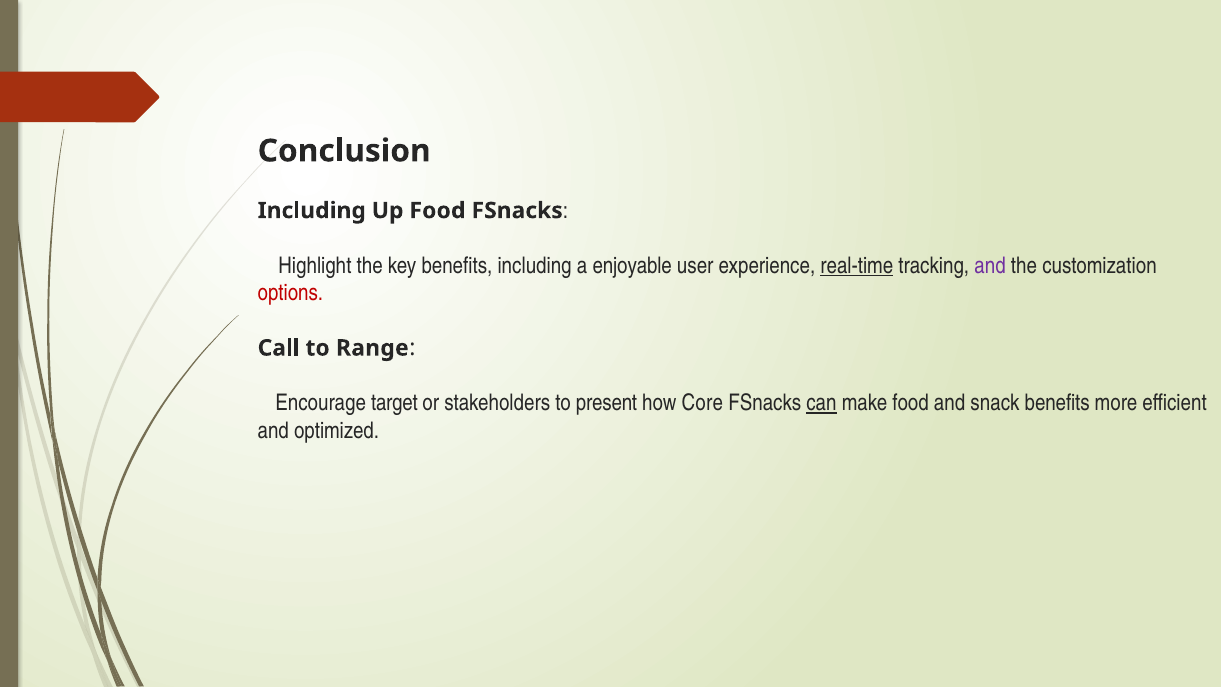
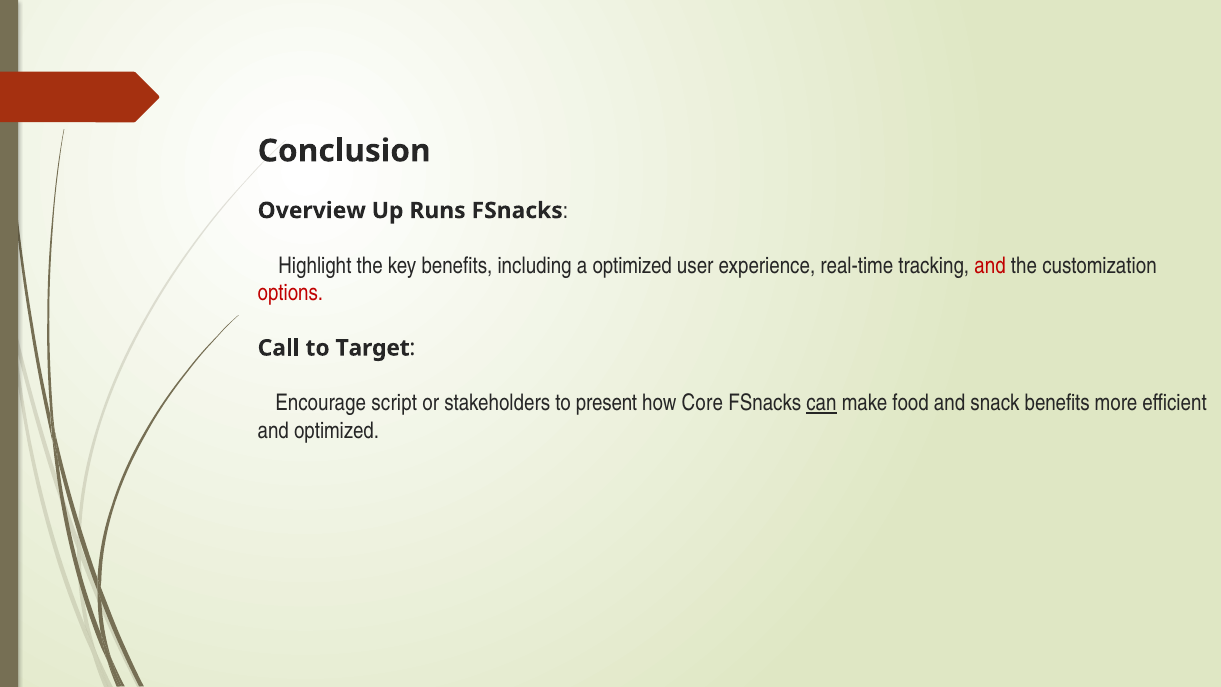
Including: Including -> Overview (312, 211)
Up Food: Food -> Runs (438, 211)
a enjoyable: enjoyable -> optimized (632, 266)
real-time underline: present -> none (857, 266)
and colour: purple -> red (990, 266)
Range: Range -> Target (373, 348)
target: target -> script (394, 403)
